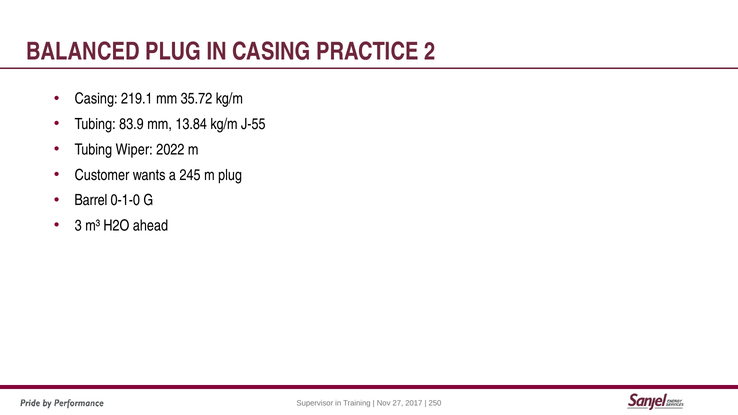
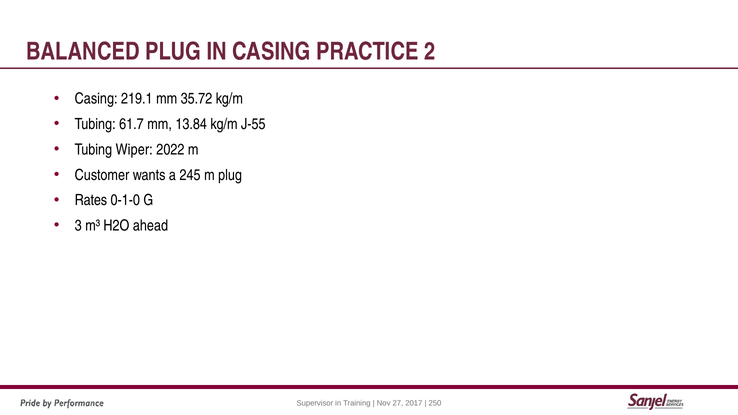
83.9: 83.9 -> 61.7 (131, 124)
Barrel: Barrel -> Rates (91, 200)
